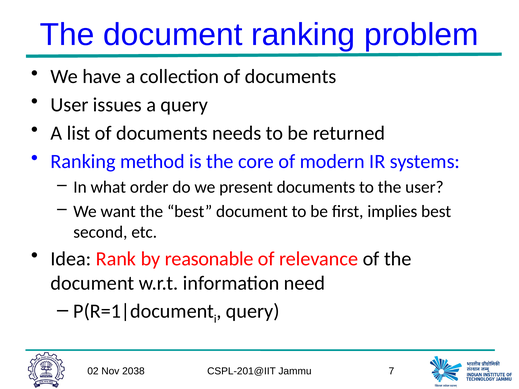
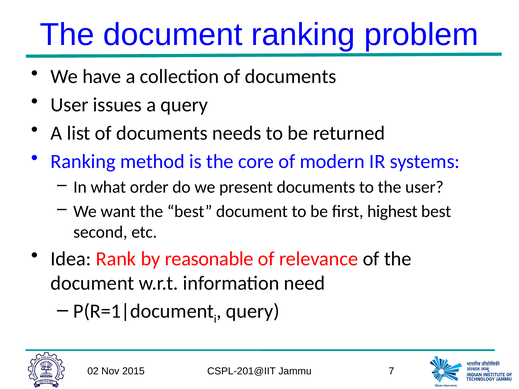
implies: implies -> highest (392, 211)
2038: 2038 -> 2015 (133, 372)
